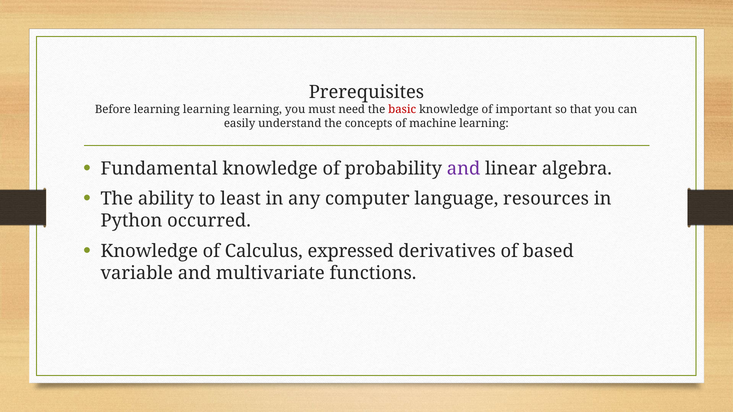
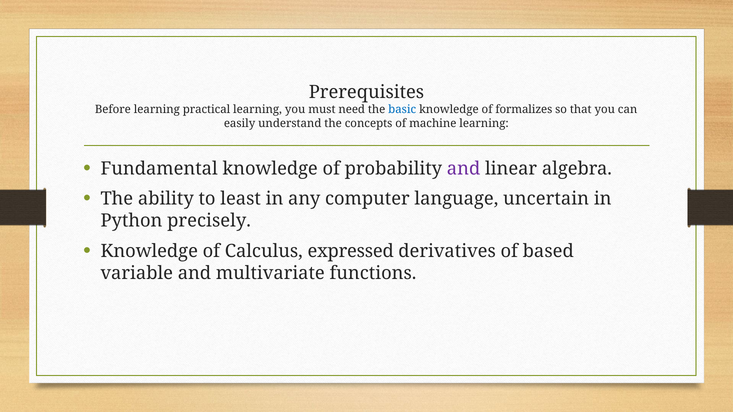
Before learning learning: learning -> practical (207, 110)
basic colour: red -> blue (402, 110)
important: important -> formalizes (524, 110)
resources: resources -> uncertain (546, 199)
occurred: occurred -> precisely (209, 221)
